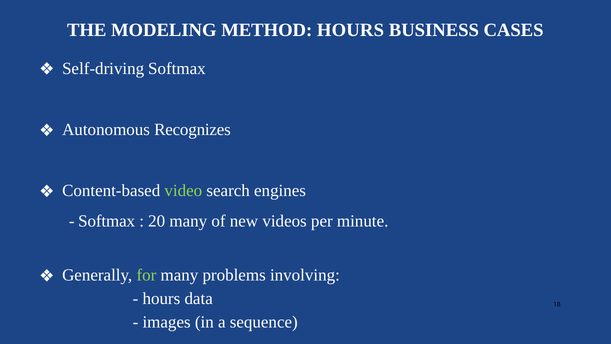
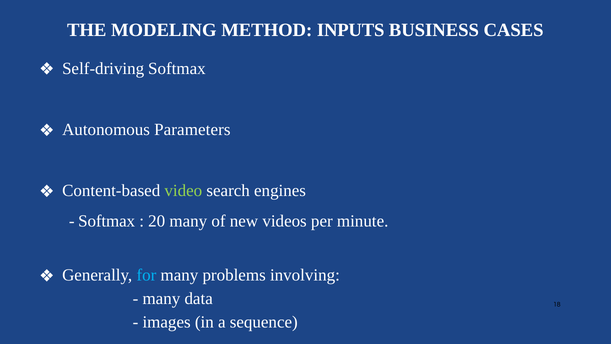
METHOD HOURS: HOURS -> INPUTS (351, 30)
Recognizes: Recognizes -> Parameters (192, 129)
for colour: light green -> light blue (146, 275)
hours: hours -> many (161, 299)
